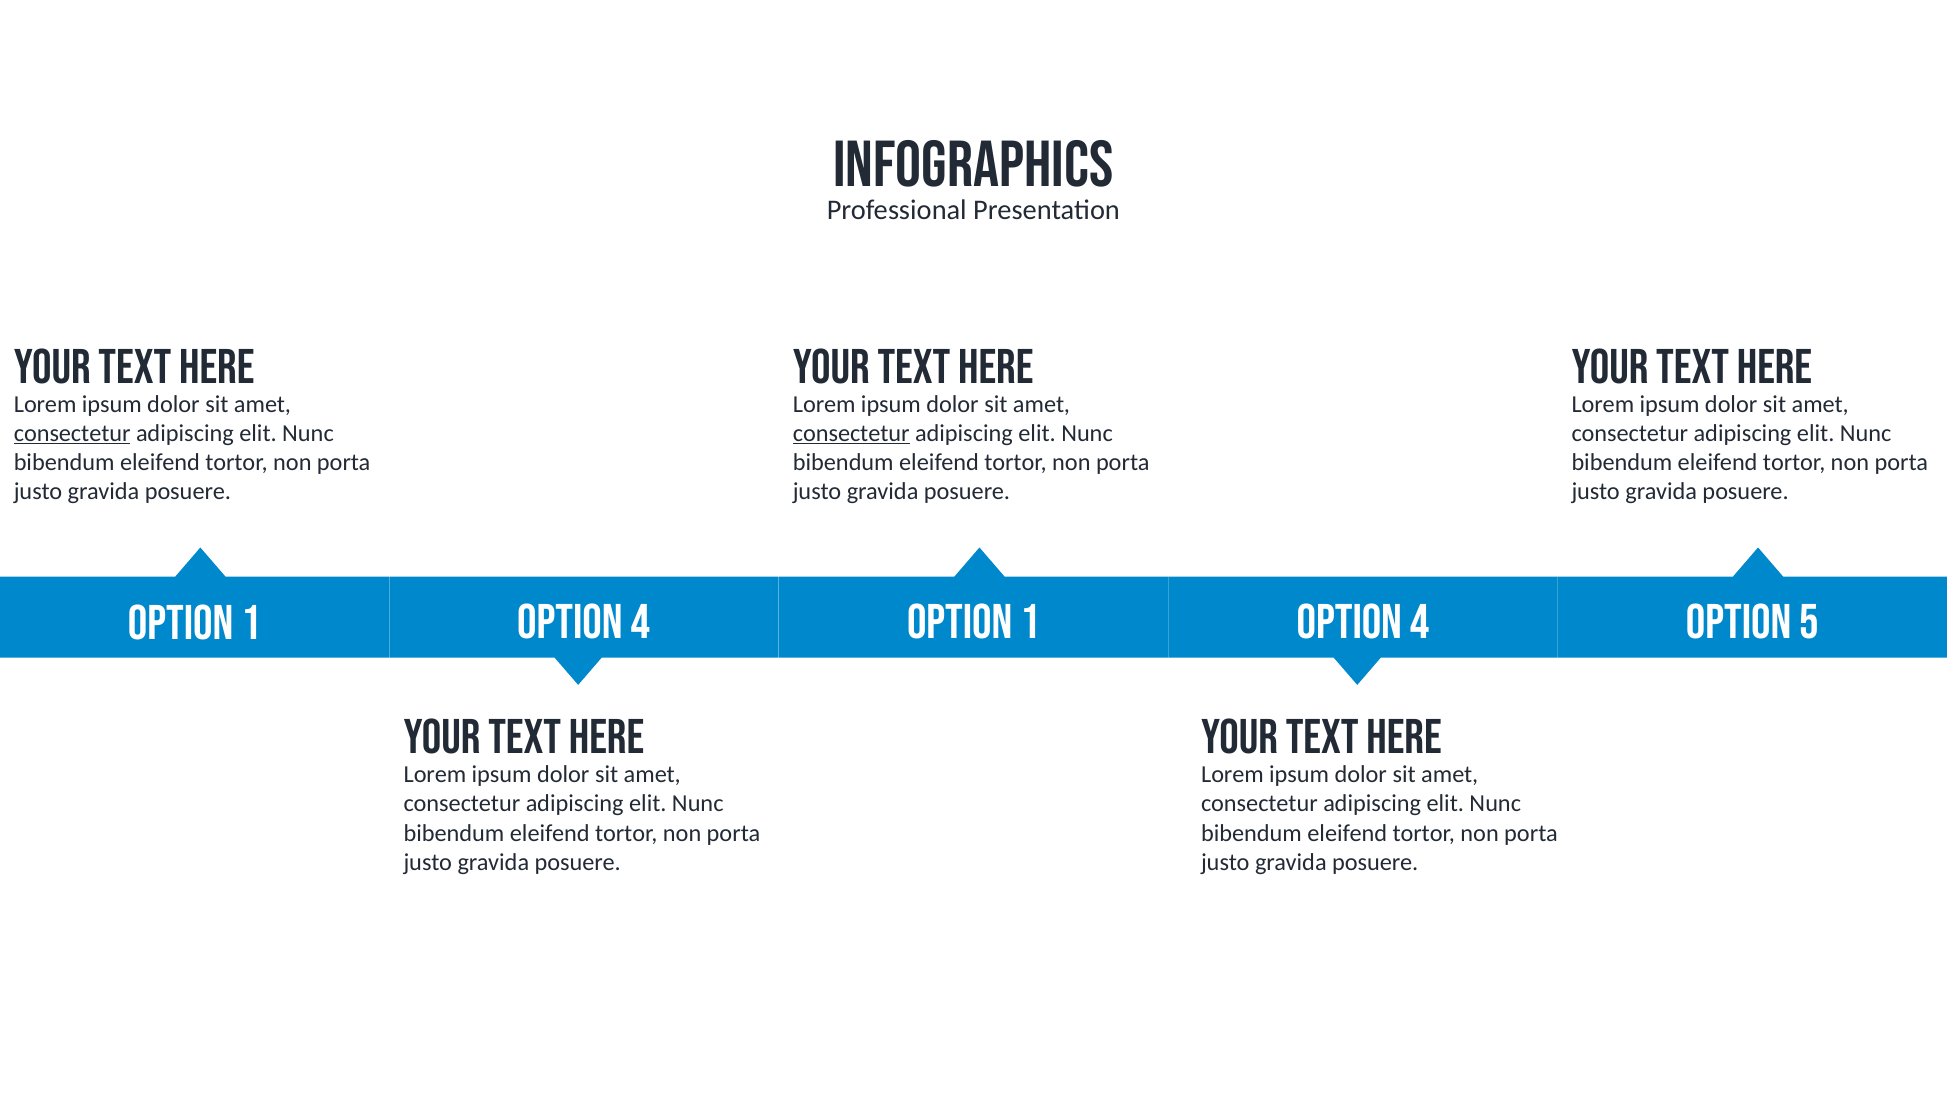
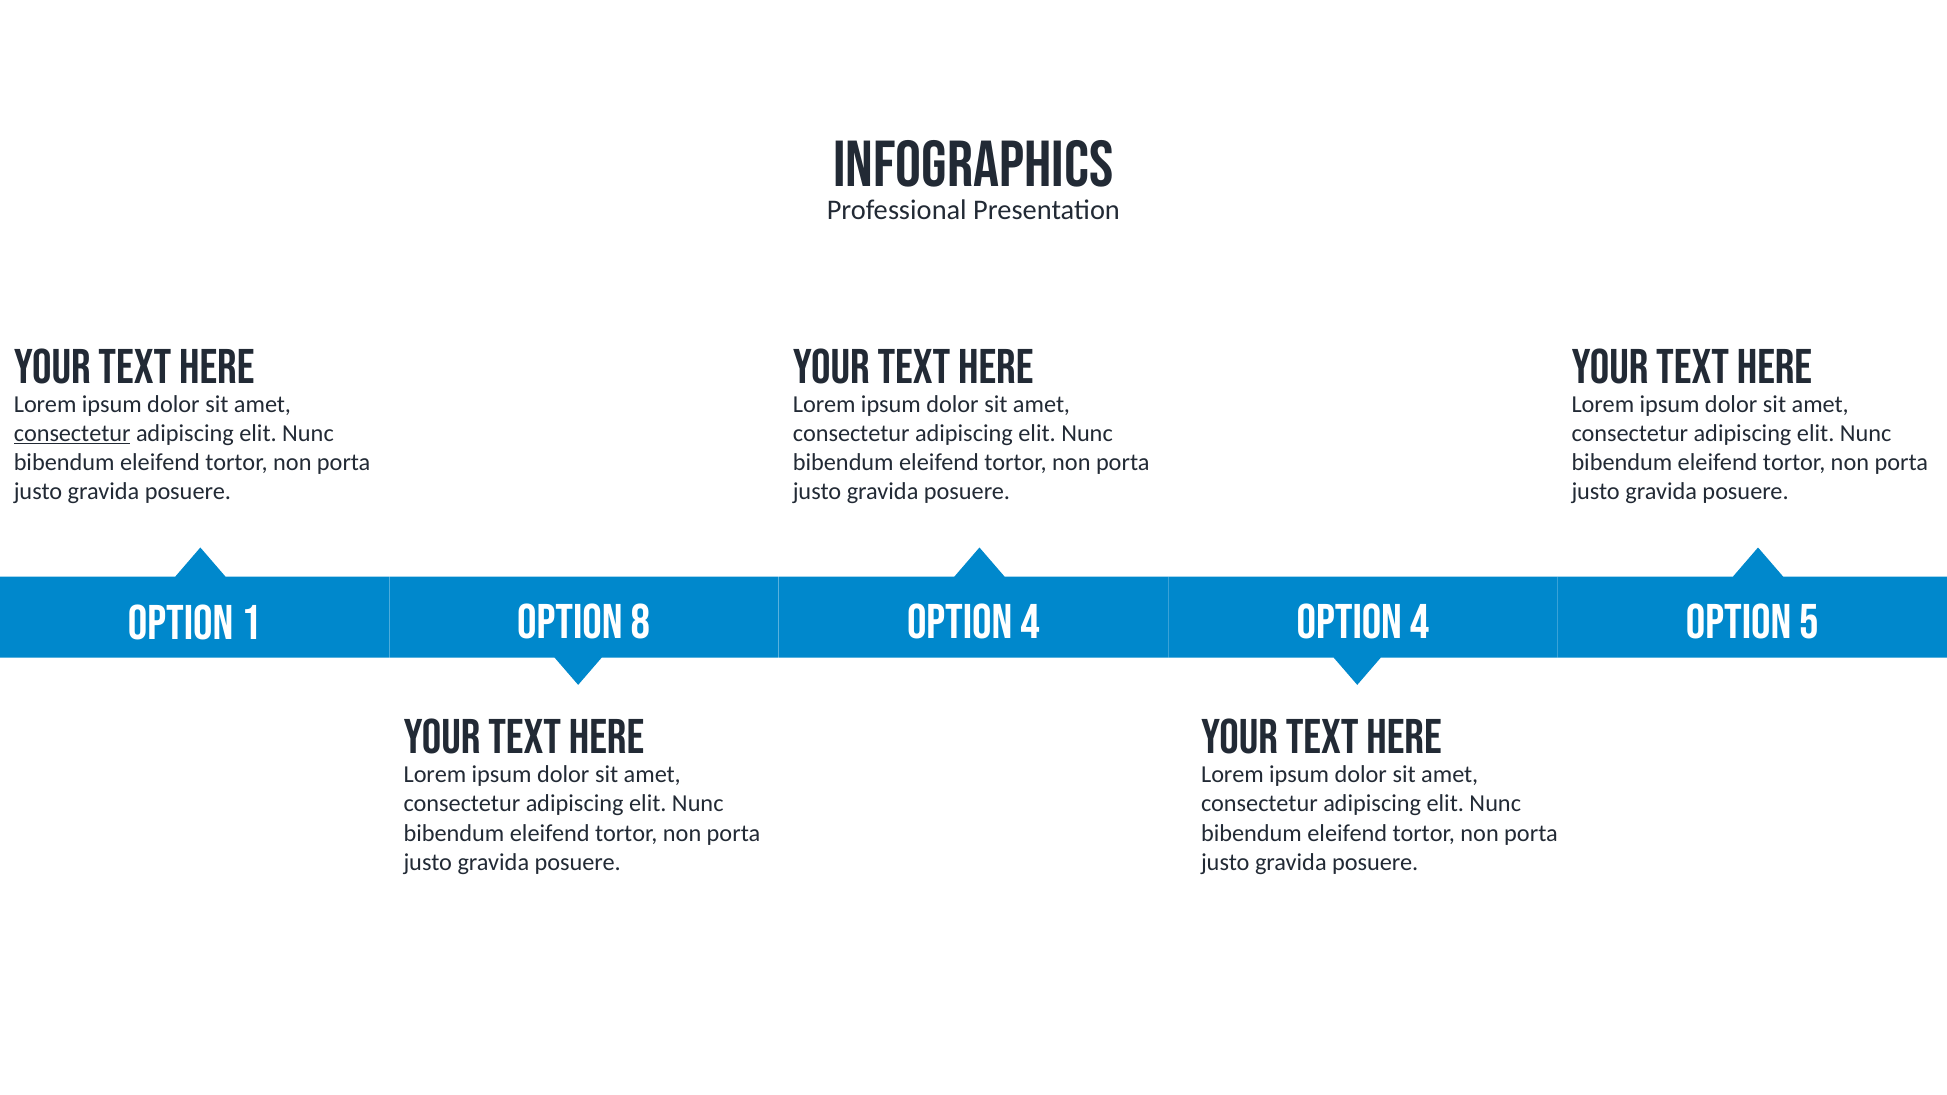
consectetur underline: present -> none (851, 433)
4: 4 -> 8 (640, 623)
1: 1 -> 4 (1030, 623)
